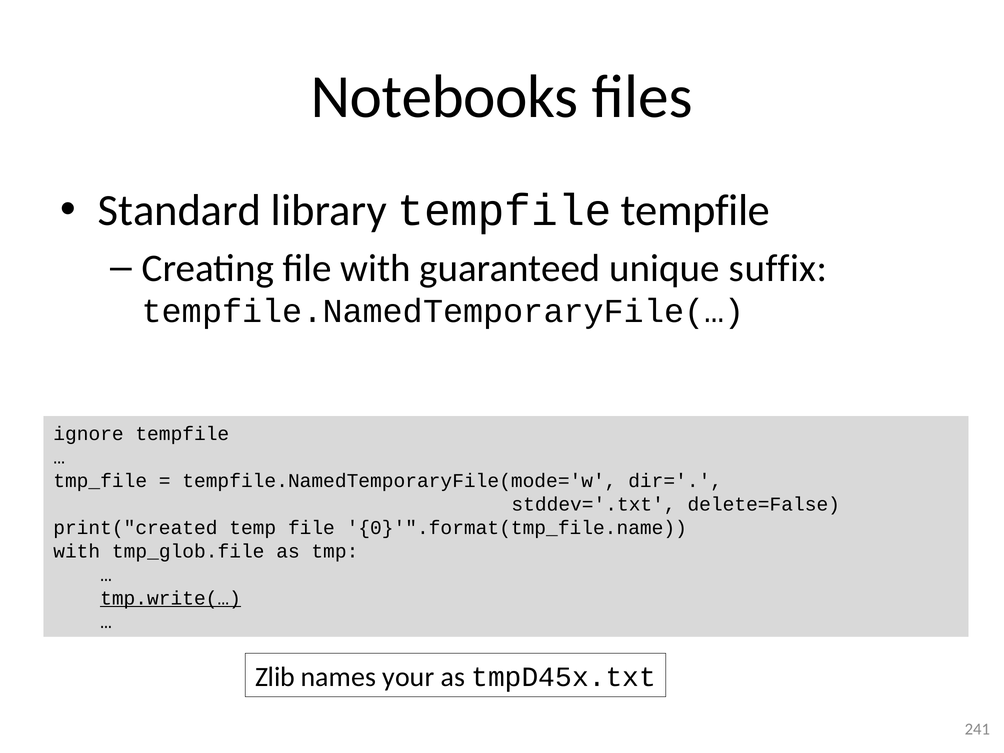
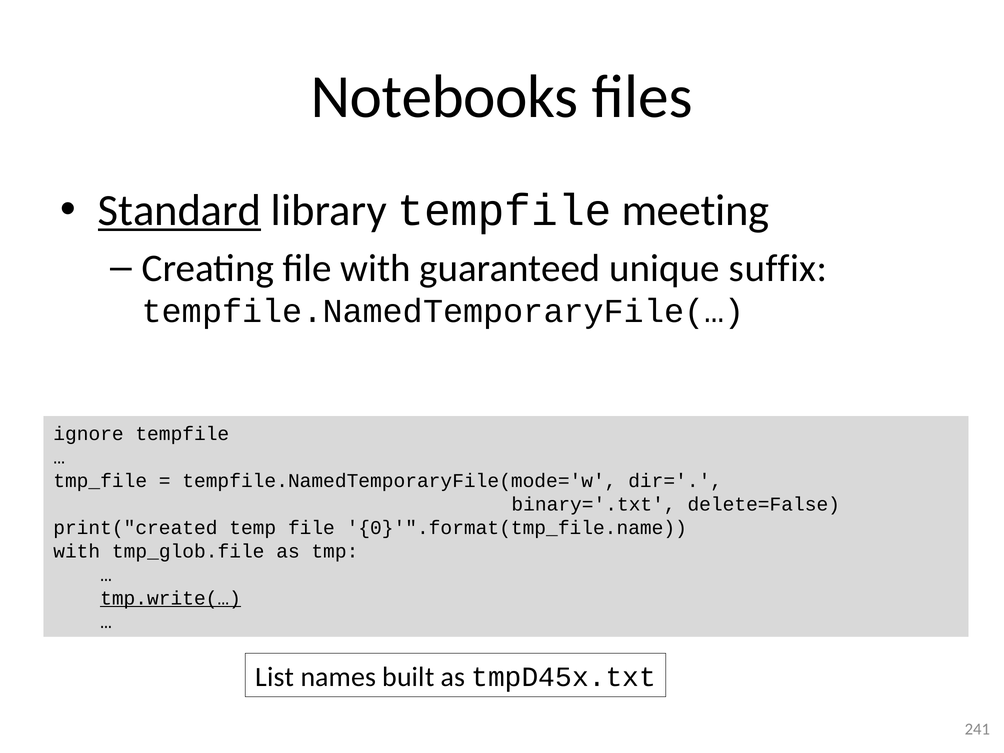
Standard underline: none -> present (179, 211)
tempfile tempfile: tempfile -> meeting (695, 211)
stddev='.txt: stddev='.txt -> binary='.txt (594, 504)
Zlib: Zlib -> List (275, 677)
your: your -> built (408, 677)
